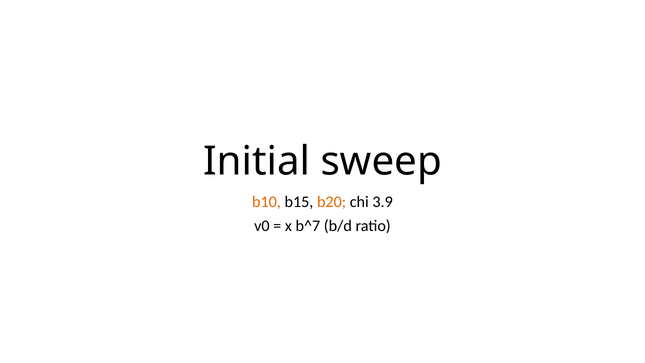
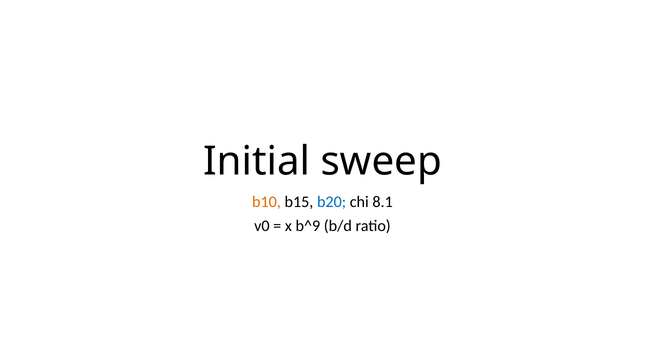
b20 colour: orange -> blue (332, 202)
3.9: 3.9 -> 8.1 (383, 202)
b^7: b^7 -> b^9 (308, 226)
